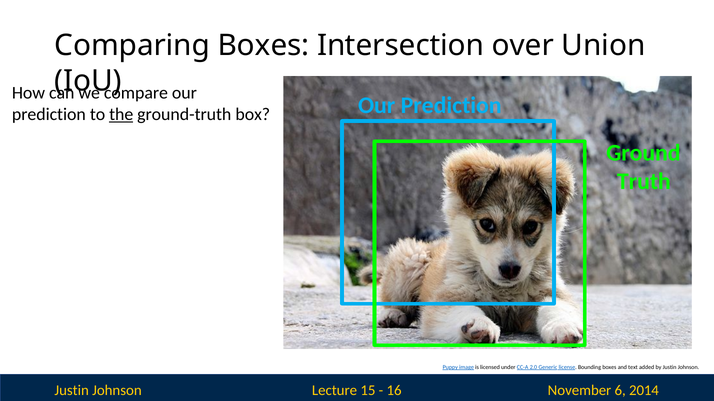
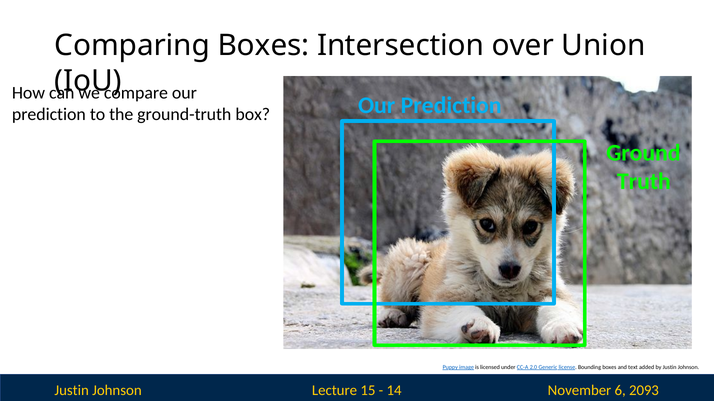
the underline: present -> none (121, 115)
16: 16 -> 14 (394, 391)
2014: 2014 -> 2093 (644, 391)
